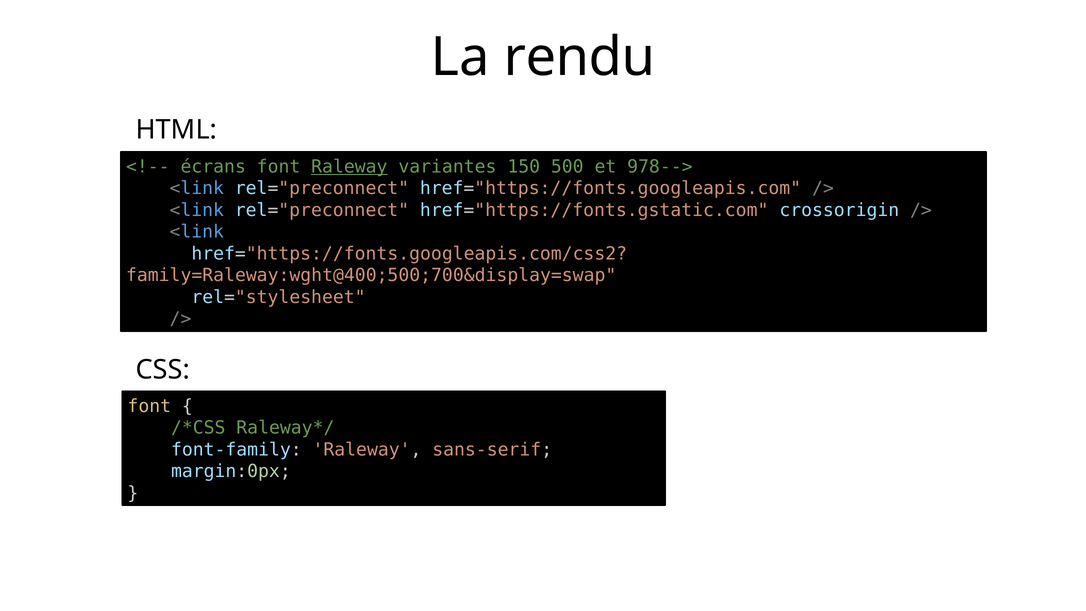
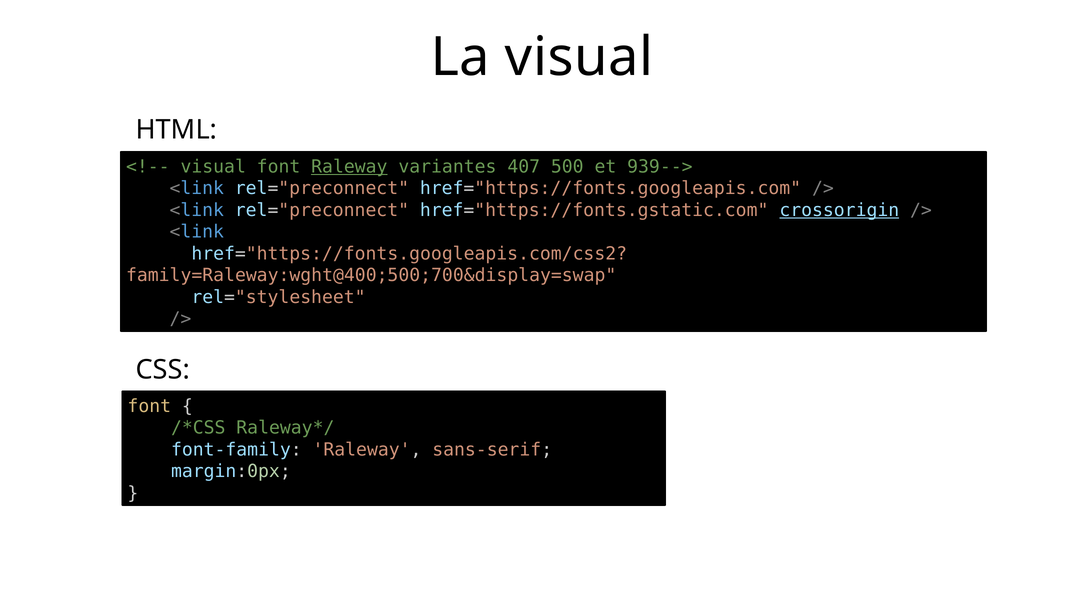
La rendu: rendu -> visual (579, 57)
écrans: écrans -> visual (213, 167)
150: 150 -> 407 (524, 167)
978-->: 978--> -> 939--> (660, 167)
crossorigin underline: none -> present (839, 210)
